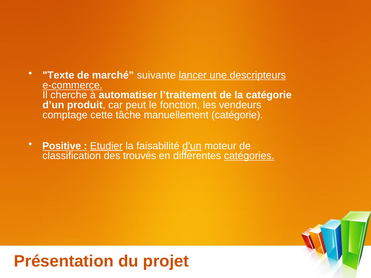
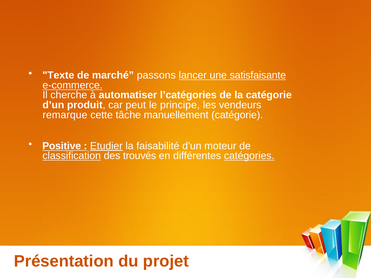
suivante: suivante -> passons (156, 75)
descripteurs: descripteurs -> satisfaisante (258, 75)
l’traitement: l’traitement -> l’catégories (188, 95)
fonction: fonction -> principe (180, 105)
comptage: comptage -> remarque (65, 115)
d'un underline: present -> none (192, 146)
classification underline: none -> present (72, 156)
